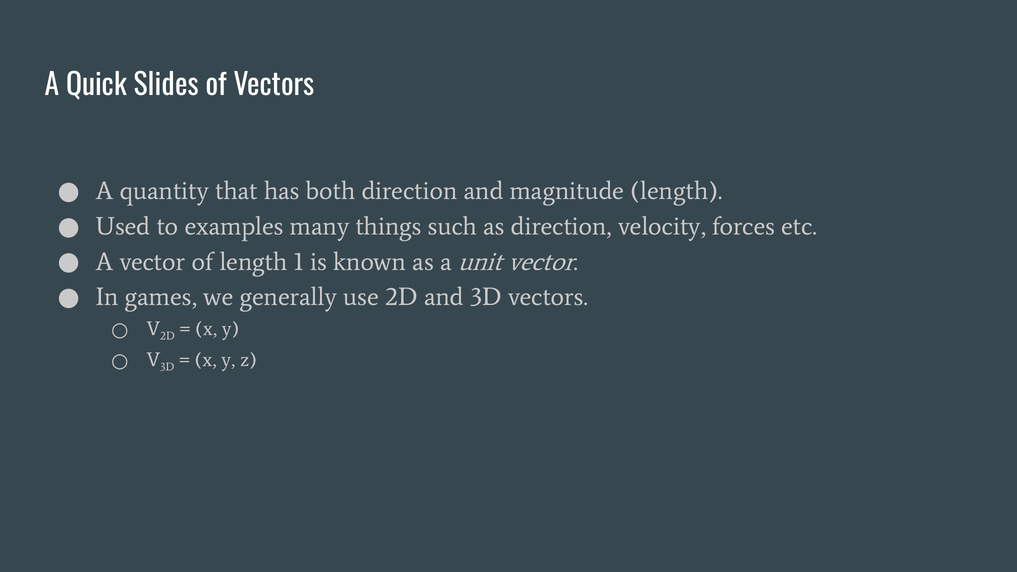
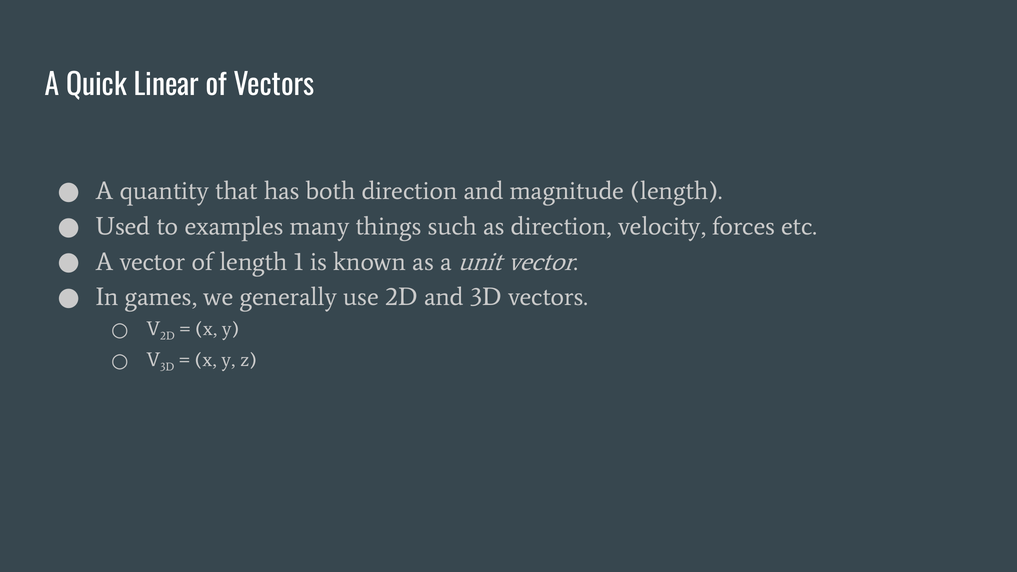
Slides: Slides -> Linear (166, 85)
